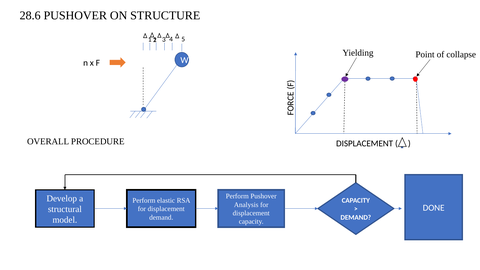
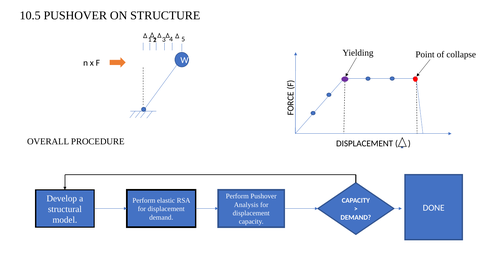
28.6: 28.6 -> 10.5 (30, 16)
